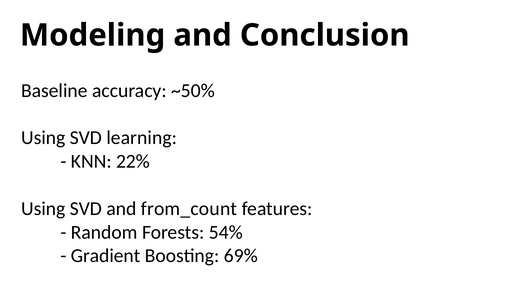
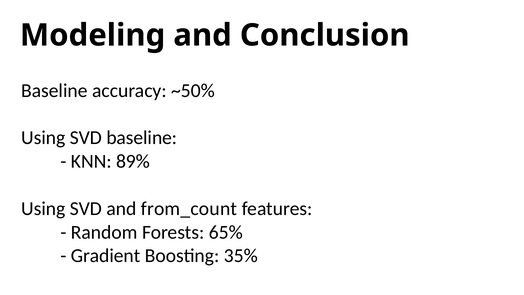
SVD learning: learning -> baseline (142, 138)
22%: 22% -> 89% (133, 161)
54%: 54% -> 65% (226, 232)
69%: 69% -> 35% (241, 256)
